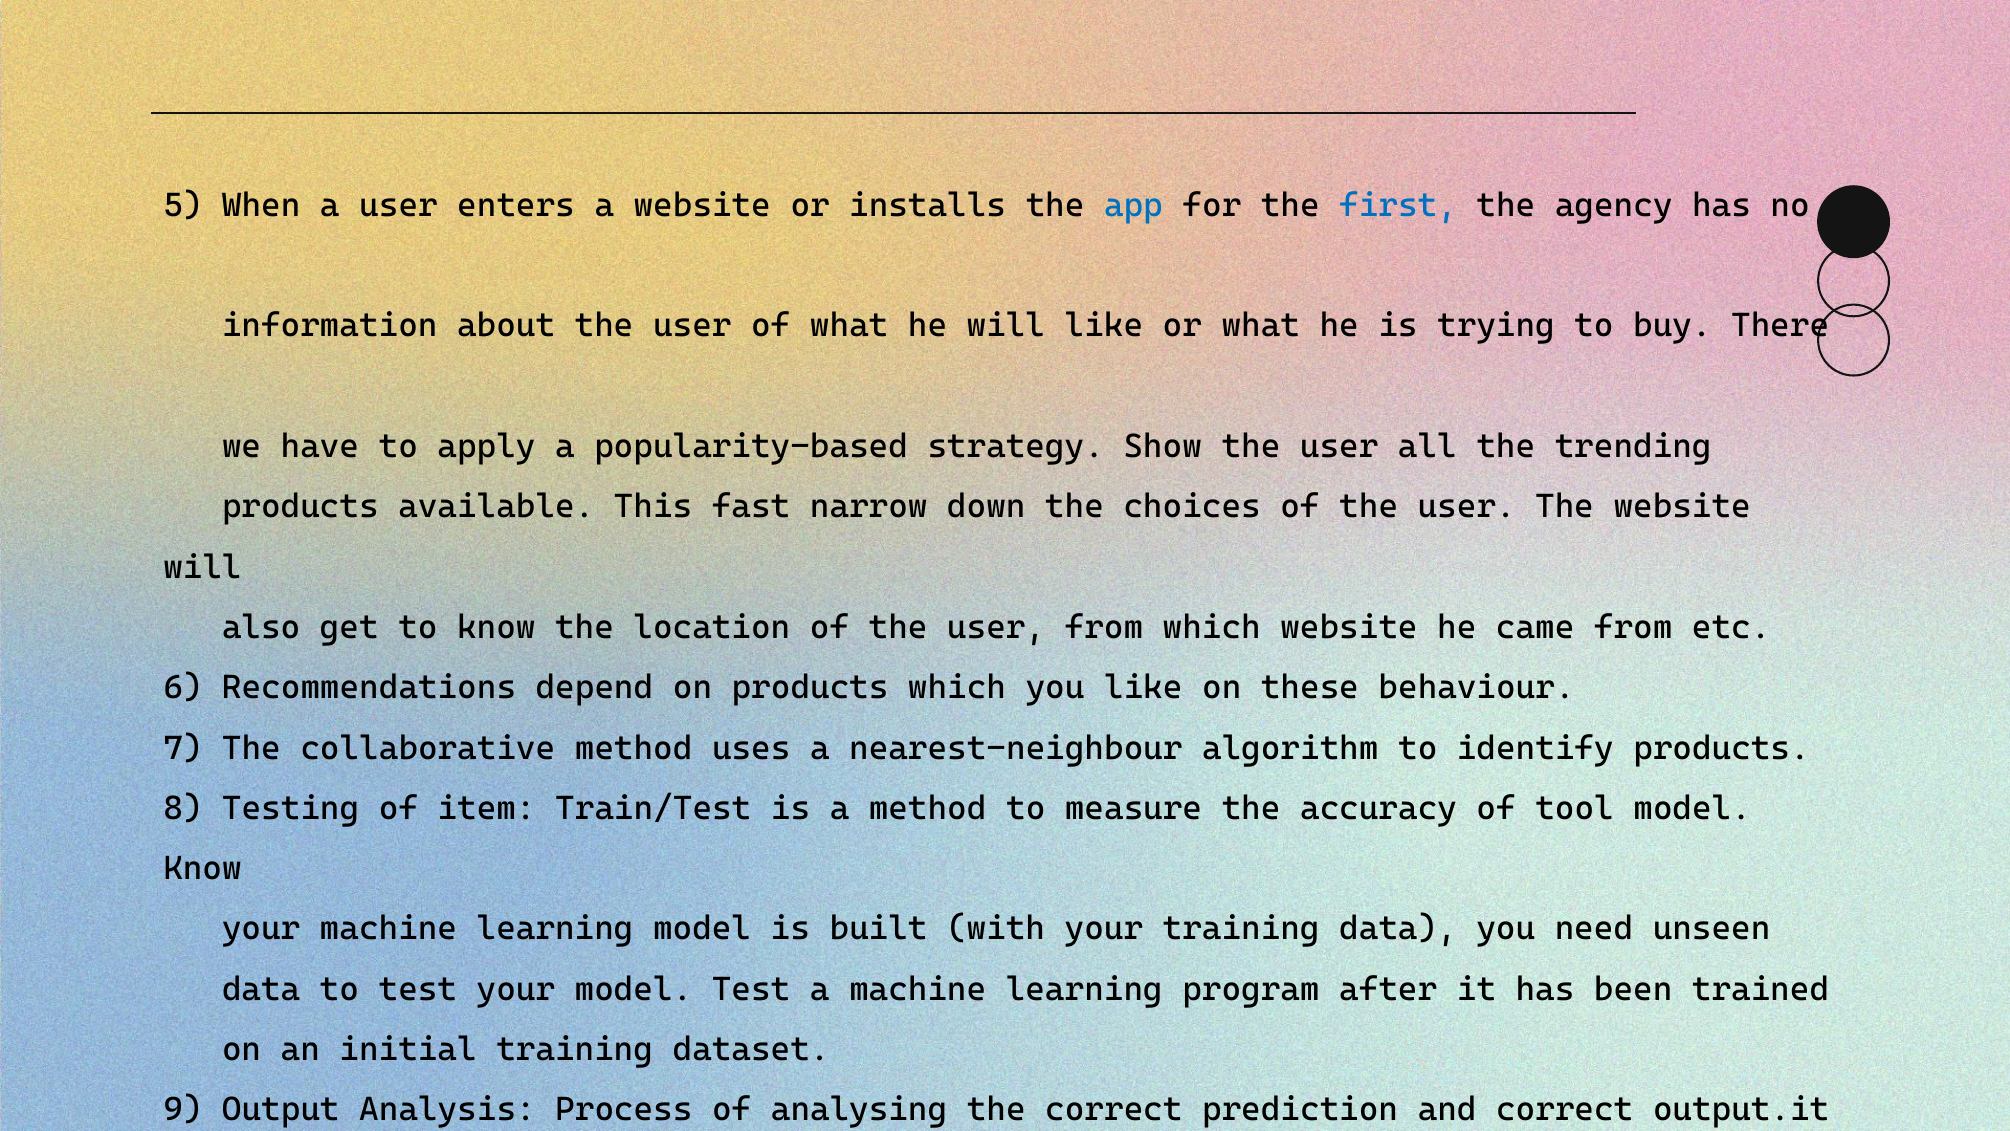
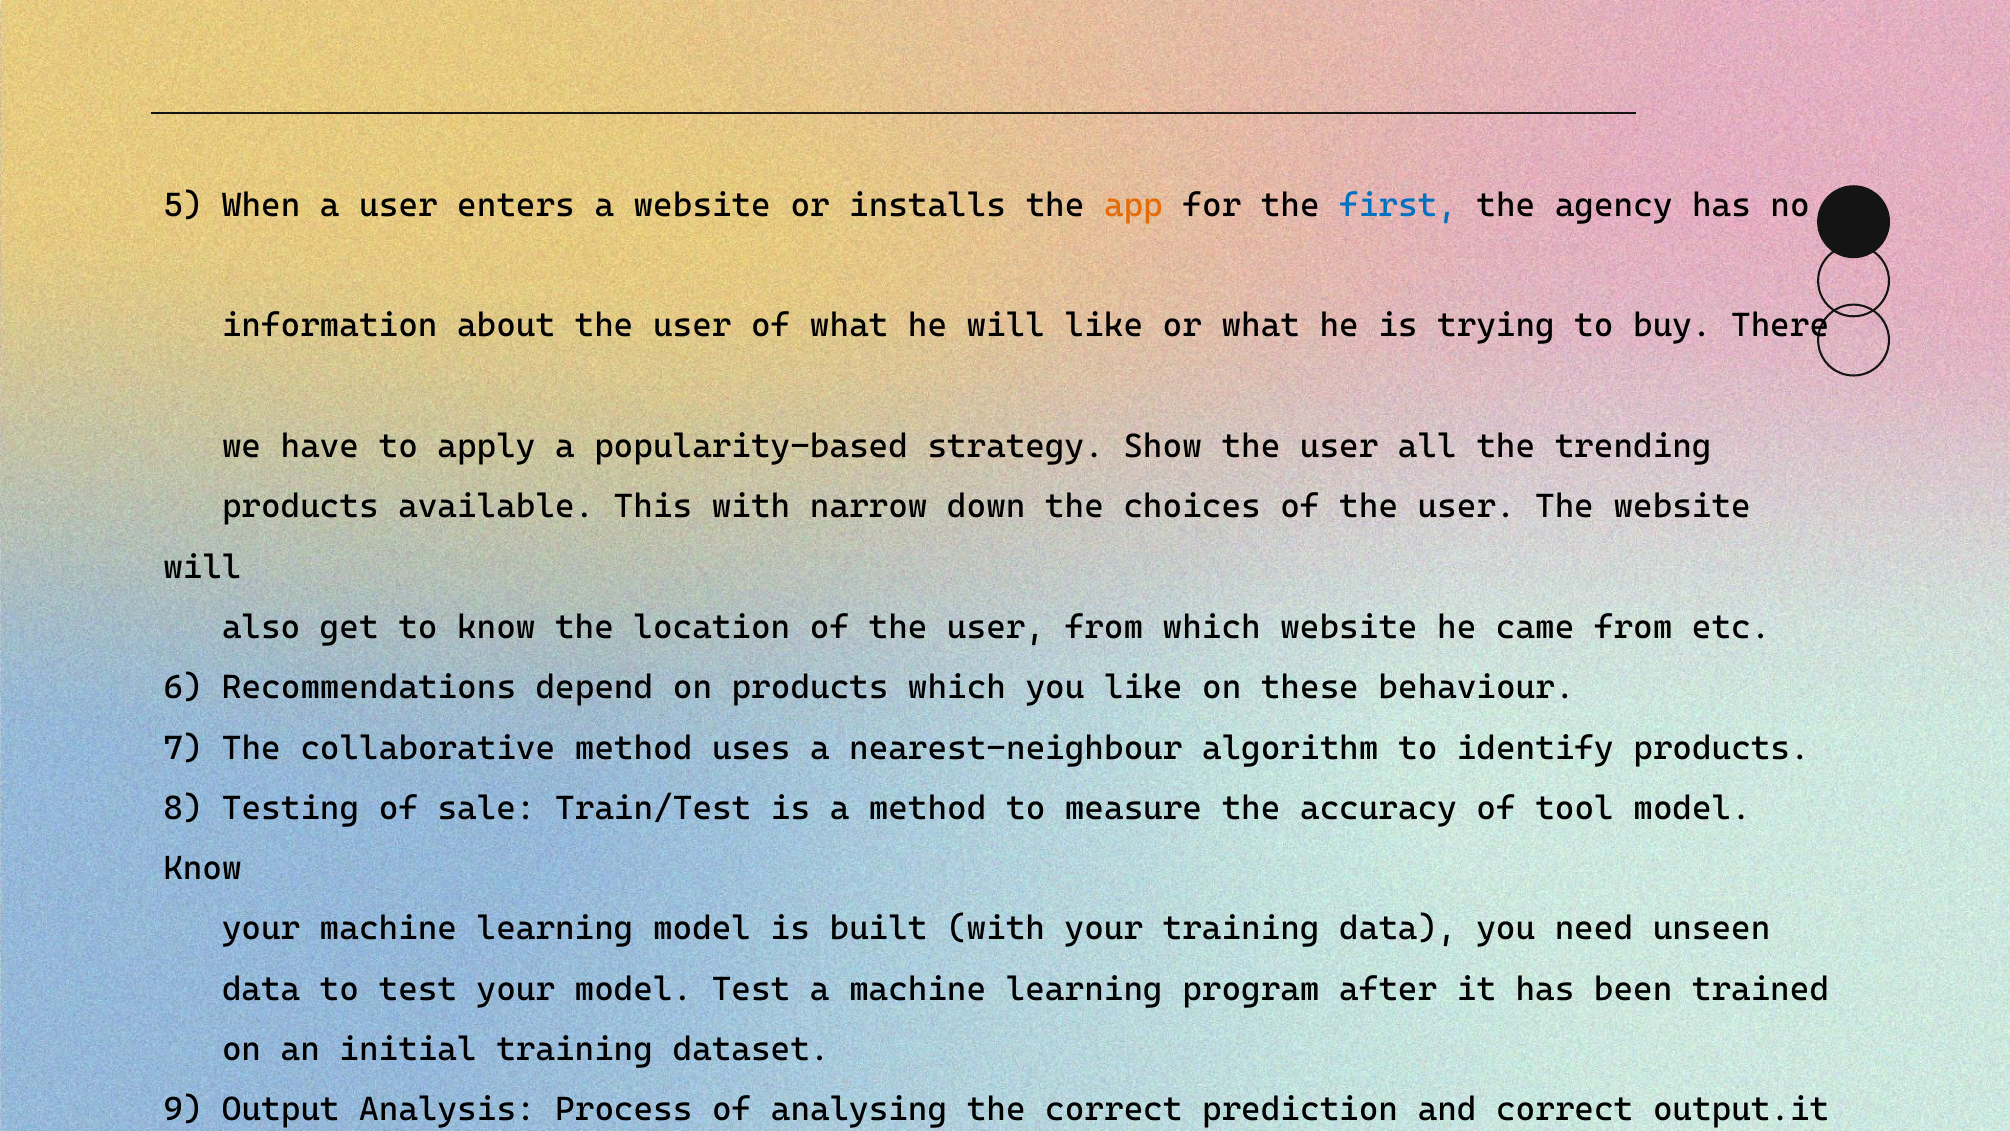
app colour: blue -> orange (1133, 205)
This fast: fast -> with (751, 507)
item: item -> sale (487, 808)
